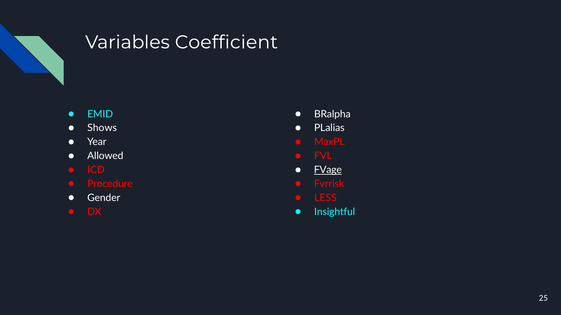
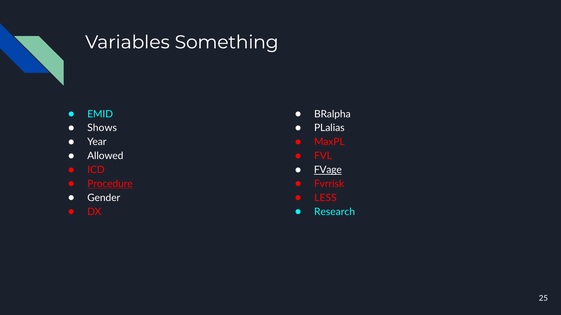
Coefficient: Coefficient -> Something (227, 42)
Procedure underline: none -> present (110, 184)
Insightful: Insightful -> Research (335, 212)
